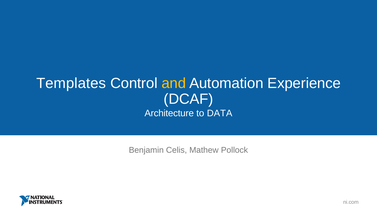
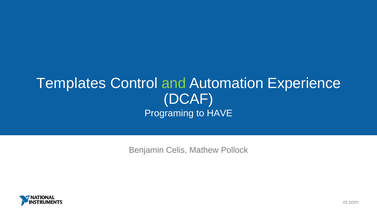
and colour: yellow -> light green (174, 83)
Architecture: Architecture -> Programing (169, 113)
DATA: DATA -> HAVE (220, 113)
